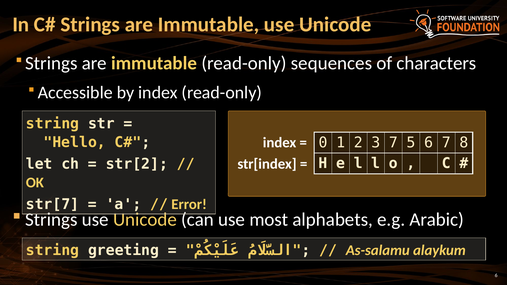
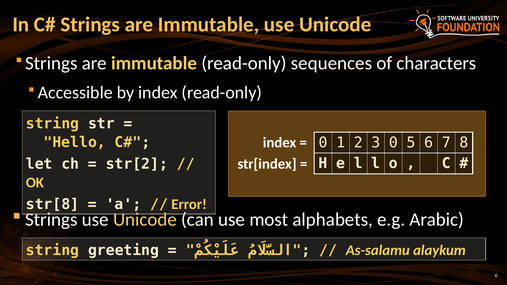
3 7: 7 -> 0 (393, 143)
str[7: str[7 -> str[8 (53, 205)
